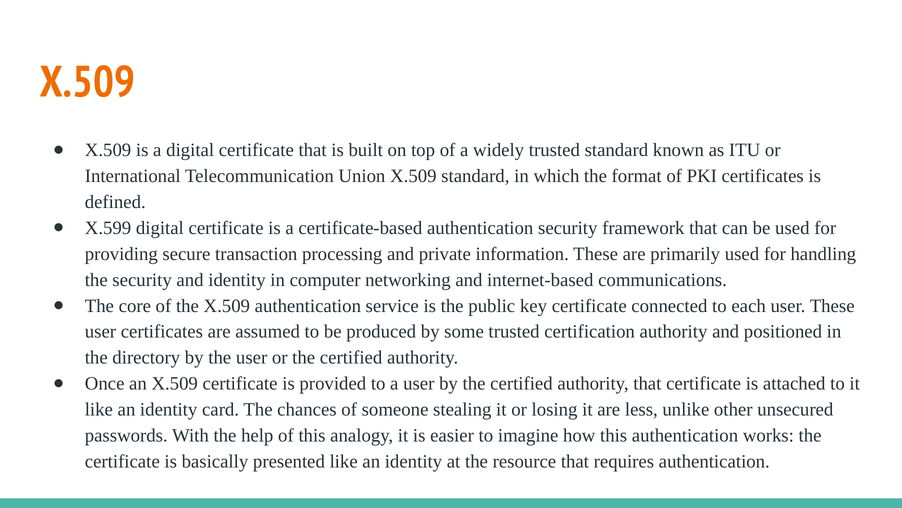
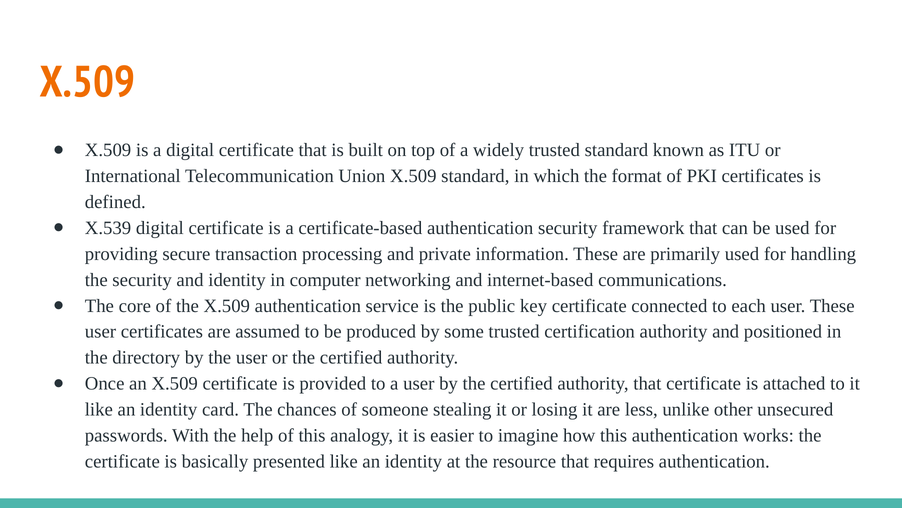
X.599: X.599 -> X.539 (108, 228)
